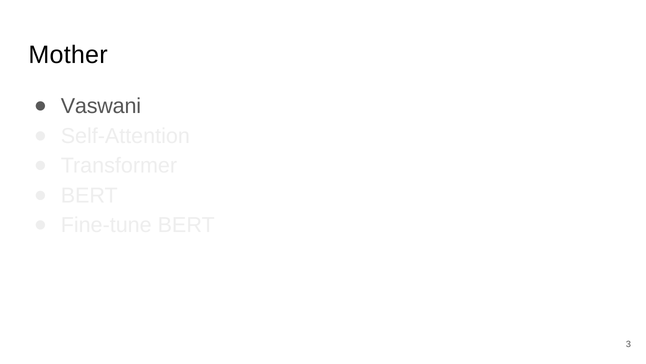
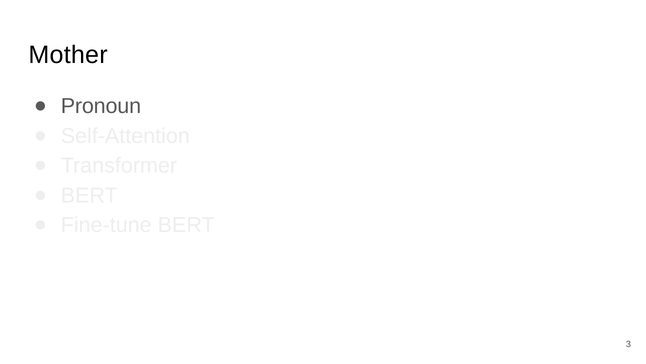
Vaswani: Vaswani -> Pronoun (101, 106)
